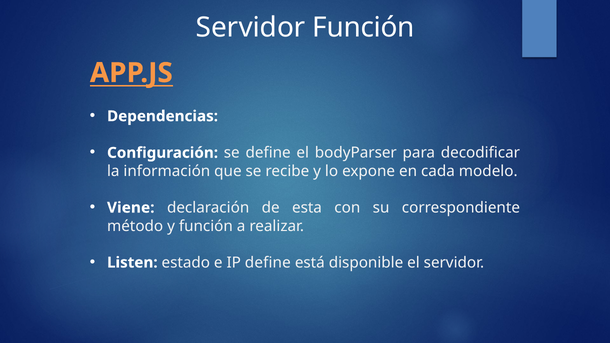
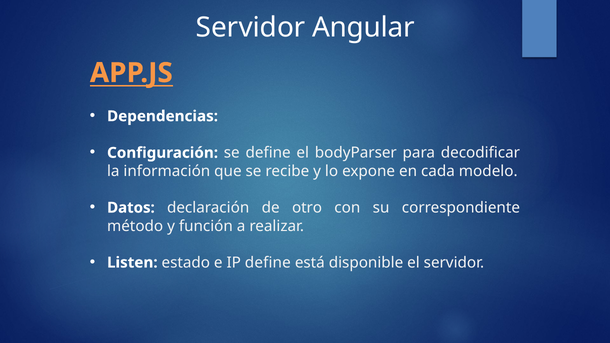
Servidor Función: Función -> Angular (363, 28)
Viene: Viene -> Datos (131, 208)
esta: esta -> otro (307, 208)
